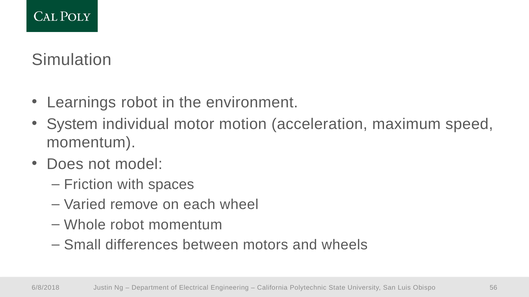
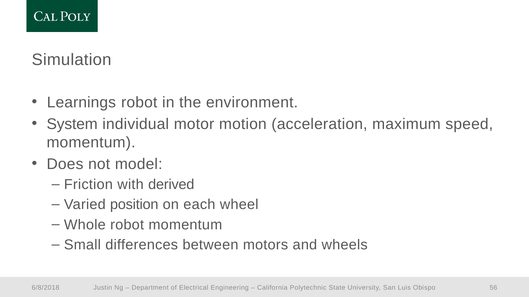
spaces: spaces -> derived (171, 185)
remove: remove -> position (134, 205)
